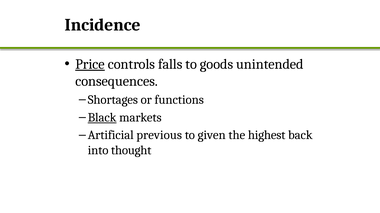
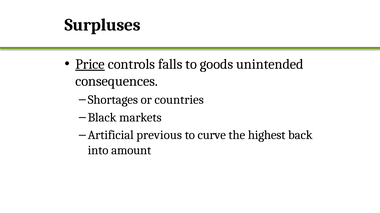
Incidence: Incidence -> Surpluses (103, 25)
functions: functions -> countries (179, 100)
Black underline: present -> none (102, 118)
given: given -> curve (212, 136)
thought: thought -> amount (131, 151)
